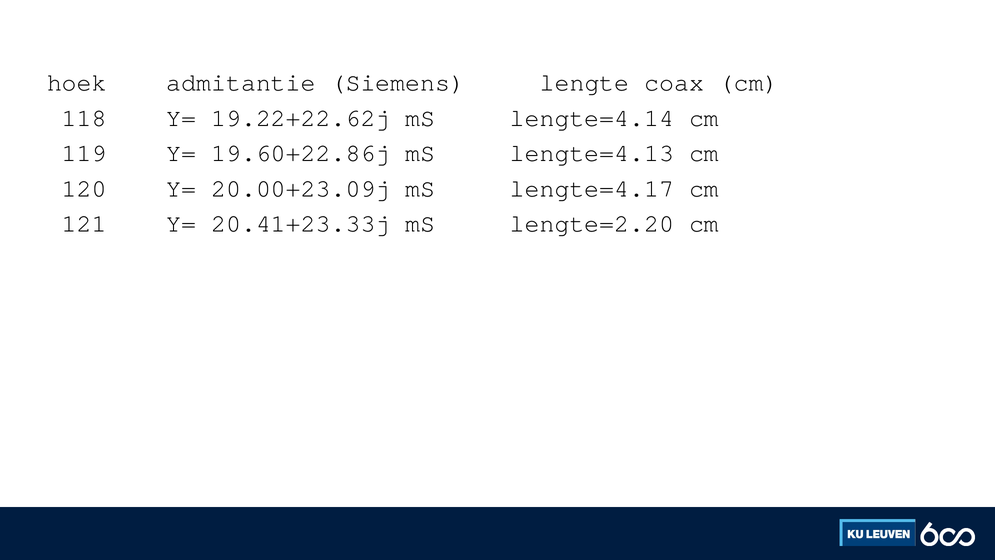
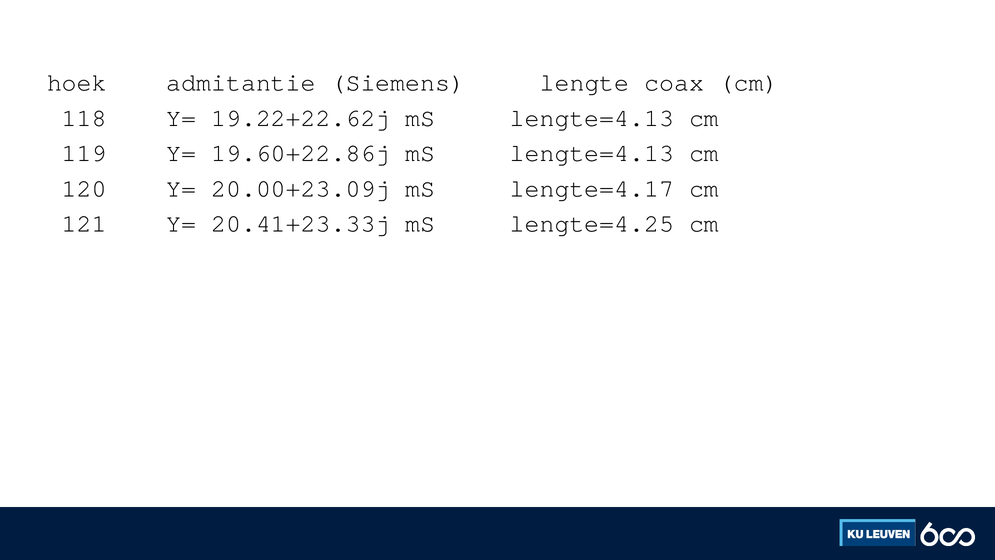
19.22+22.62j mS lengte=4.14: lengte=4.14 -> lengte=4.13 (592, 118)
lengte=2.20: lengte=2.20 -> lengte=4.25 (592, 224)
